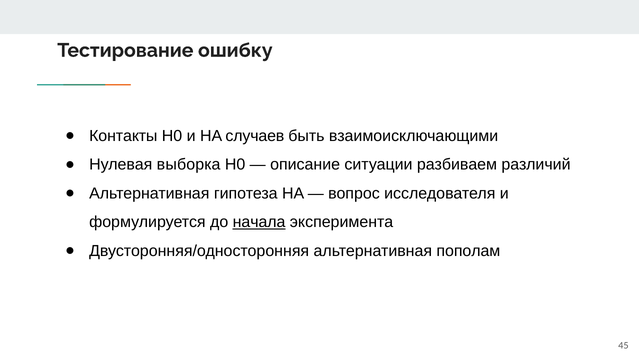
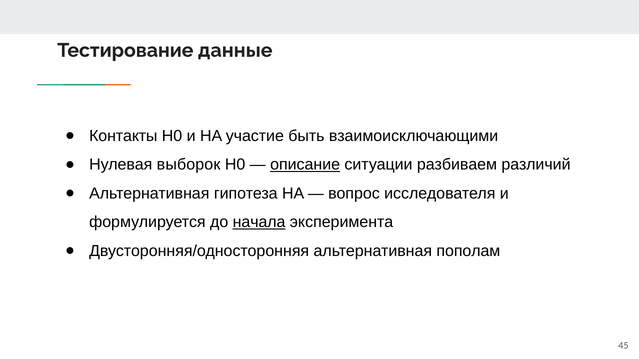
ошибку: ошибку -> данные (235, 50)
случаев: случаев -> участие (255, 136)
выборка: выборка -> выборок (189, 165)
описание underline: none -> present (305, 165)
